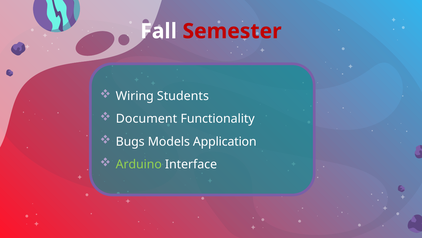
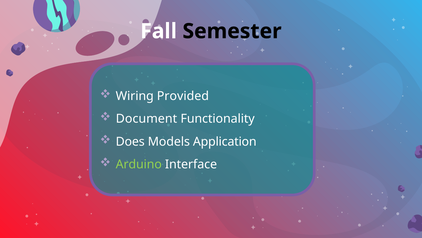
Semester colour: red -> black (232, 31)
Students: Students -> Provided (183, 96)
Bugs: Bugs -> Does (130, 141)
